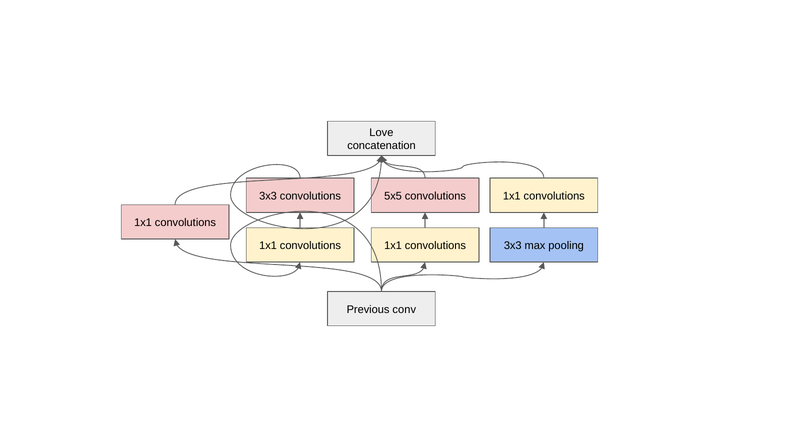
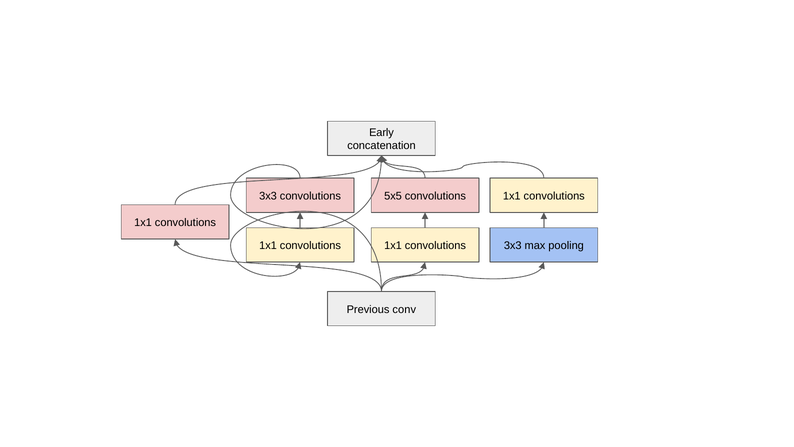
Love: Love -> Early (381, 132)
